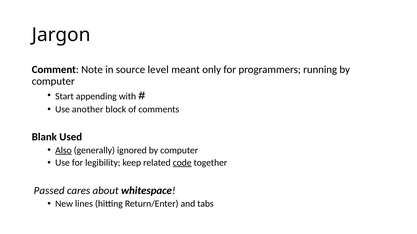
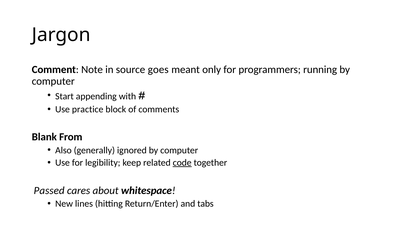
level: level -> goes (158, 70)
another: another -> practice (88, 110)
Used: Used -> From (71, 137)
Also underline: present -> none (63, 151)
